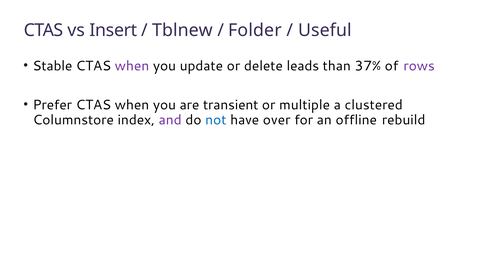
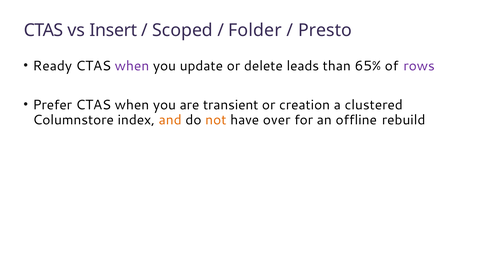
Tblnew: Tblnew -> Scoped (183, 30)
Useful: Useful -> Presto (325, 30)
Stable: Stable -> Ready (52, 66)
37%: 37% -> 65% (368, 66)
multiple: multiple -> creation (305, 105)
and colour: purple -> orange (170, 120)
not colour: blue -> orange (216, 120)
